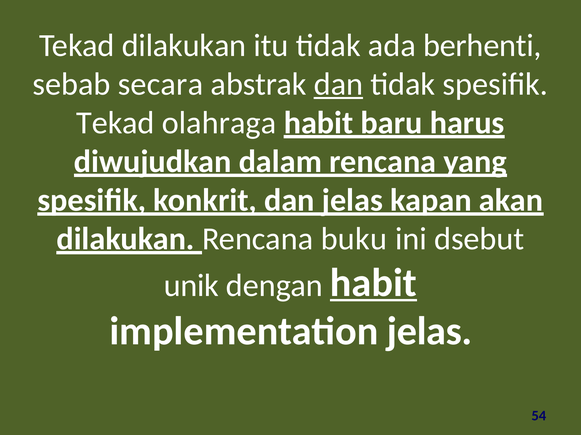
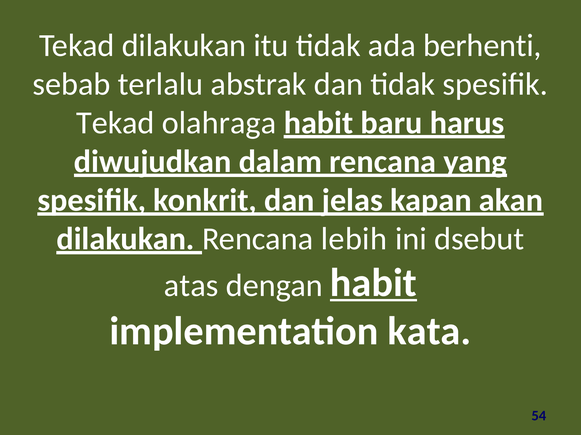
secara: secara -> terlalu (161, 84)
dan underline: present -> none (338, 84)
buku: buku -> lebih (354, 239)
unik: unik -> atas (191, 286)
implementation jelas: jelas -> kata (429, 332)
